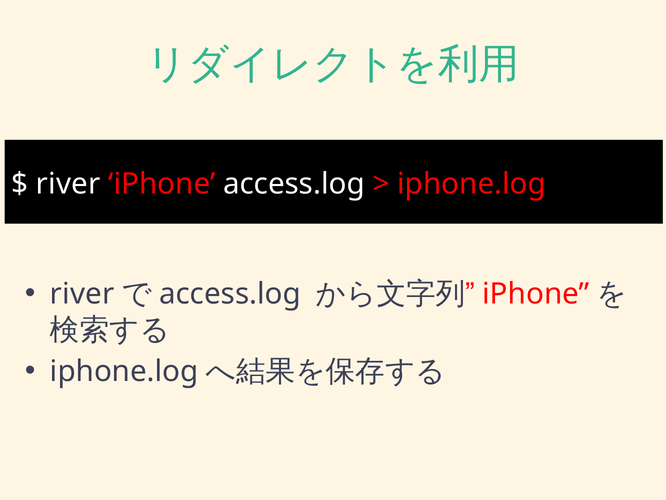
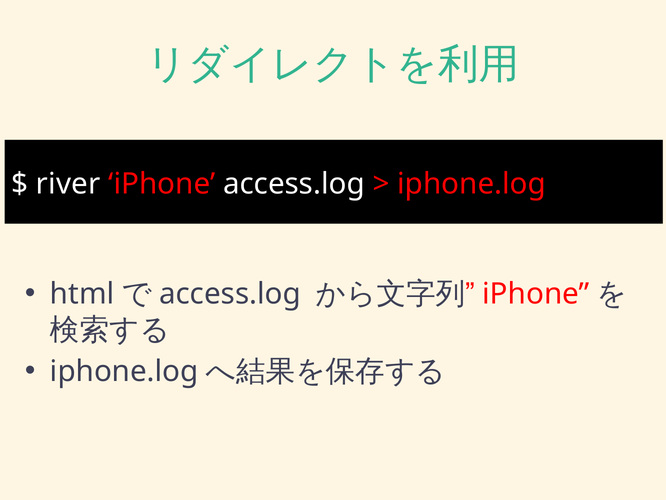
river: river -> html (82, 294)
